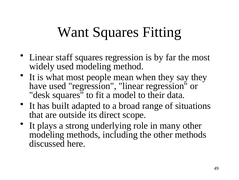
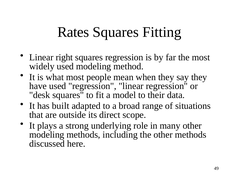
Want: Want -> Rates (73, 32)
staff: staff -> right (64, 57)
